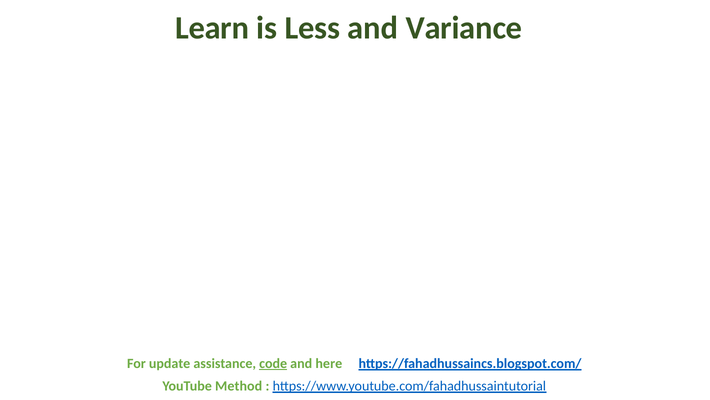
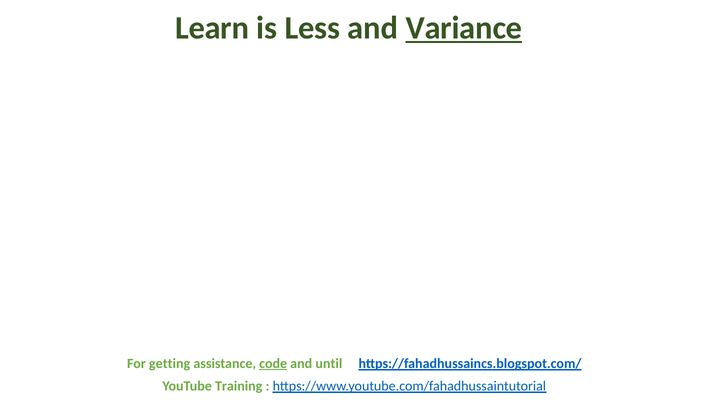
Variance underline: none -> present (464, 28)
update: update -> getting (170, 363)
here: here -> until (329, 363)
Method: Method -> Training (239, 386)
